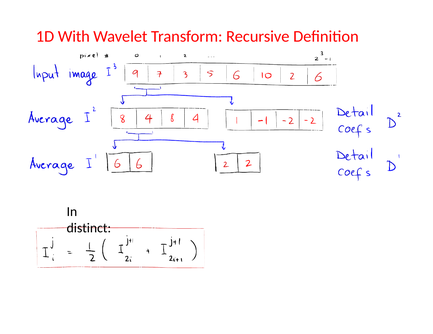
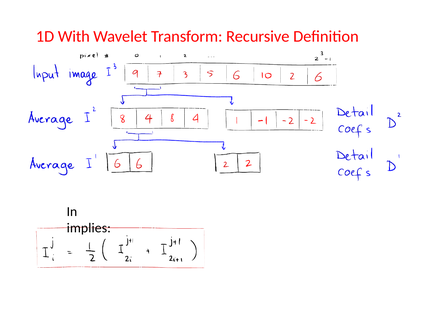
distinct: distinct -> implies (89, 228)
